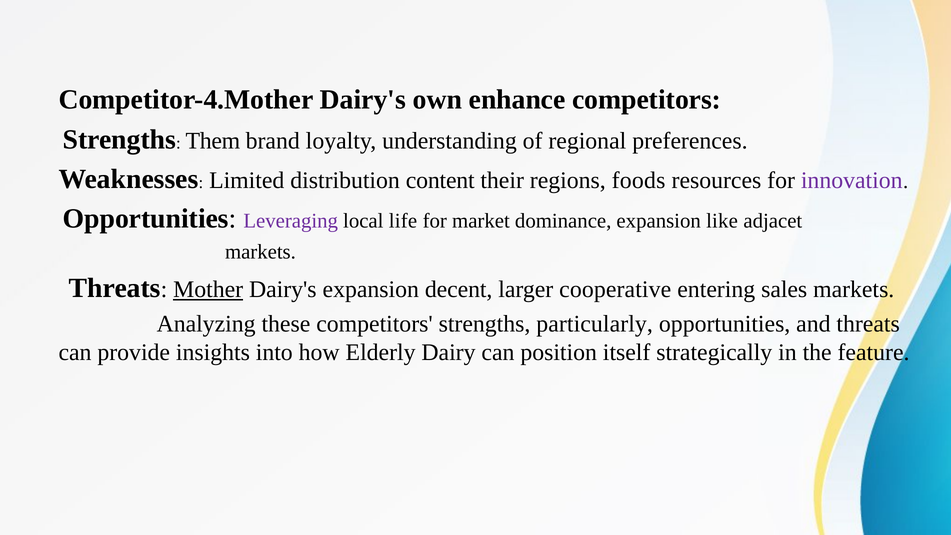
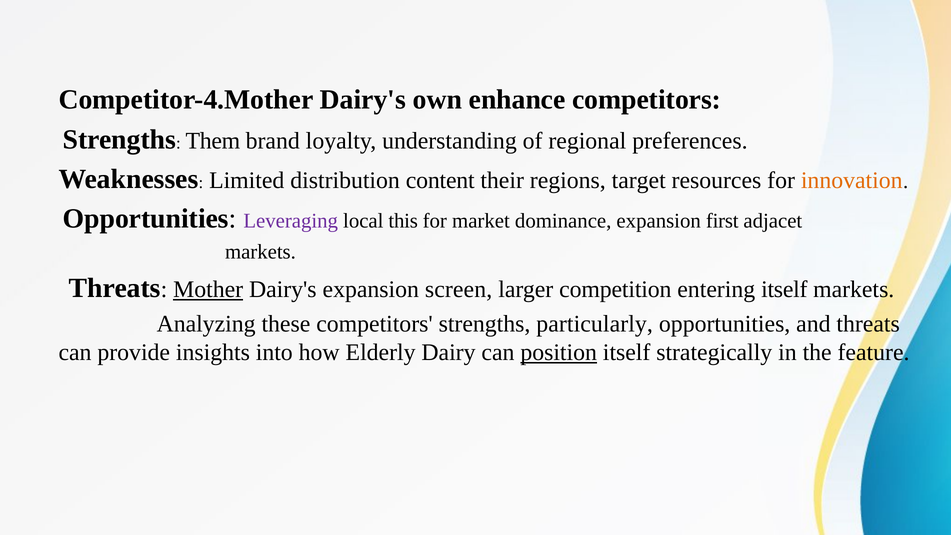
foods: foods -> target (639, 180)
innovation colour: purple -> orange (852, 180)
life: life -> this (403, 221)
like: like -> first (722, 221)
decent: decent -> screen (459, 289)
cooperative: cooperative -> competition (615, 289)
entering sales: sales -> itself (784, 289)
position underline: none -> present (559, 352)
